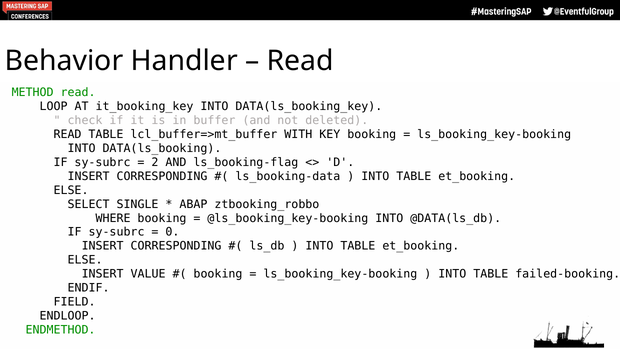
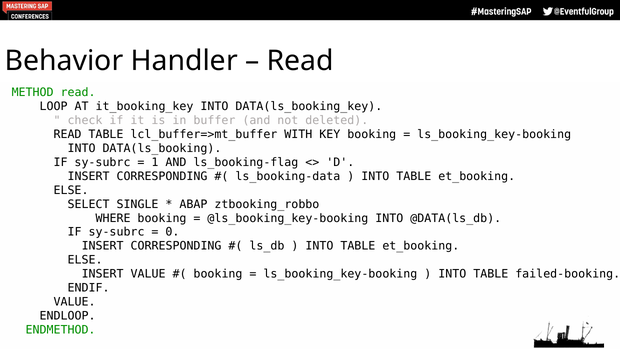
2: 2 -> 1 (155, 162)
FIELD: FIELD -> VALUE (75, 302)
